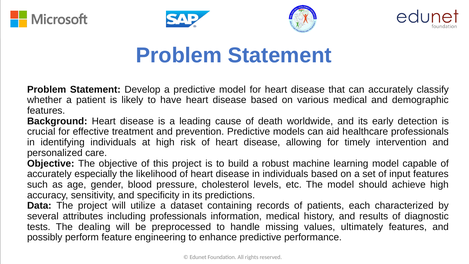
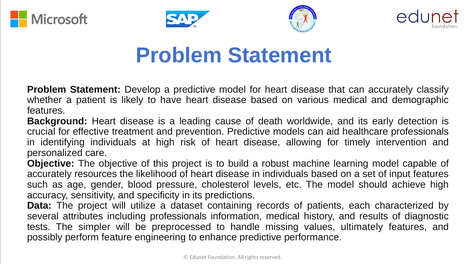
especially: especially -> resources (96, 174)
dealing: dealing -> simpler (94, 227)
